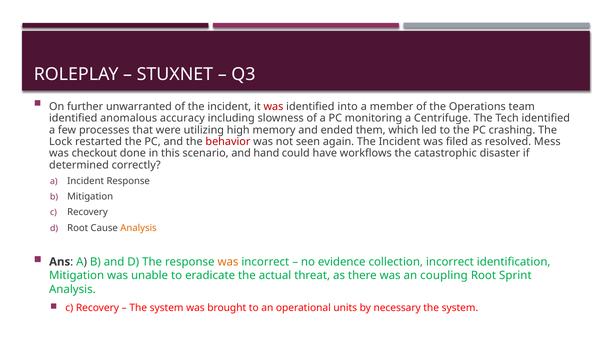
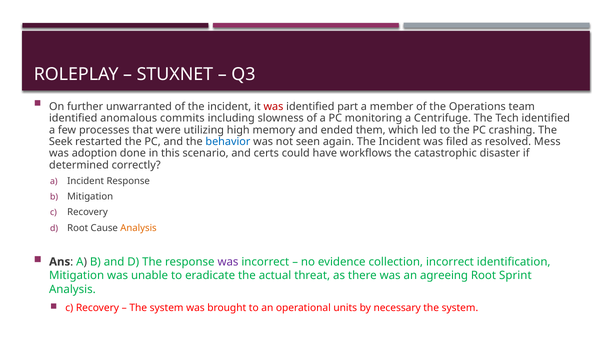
into: into -> part (348, 107)
accuracy: accuracy -> commits (182, 118)
Lock: Lock -> Seek (61, 142)
behavior colour: red -> blue (228, 142)
checkout: checkout -> adoption (94, 153)
hand: hand -> certs (266, 153)
was colour: orange -> purple (228, 262)
coupling: coupling -> agreeing (444, 276)
